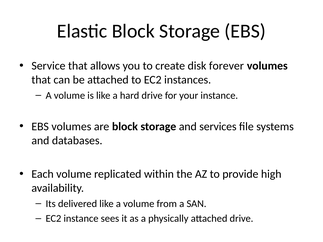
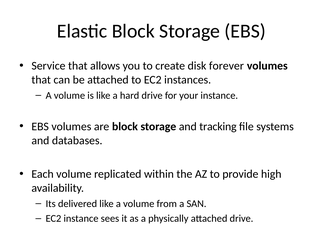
services: services -> tracking (218, 127)
